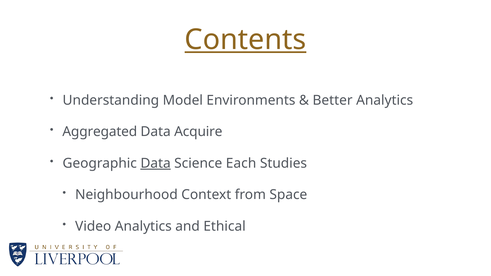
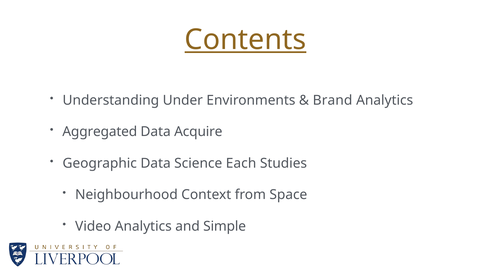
Model: Model -> Under (183, 100)
Better: Better -> Brand (333, 100)
Data underline: present -> none (156, 163)
Ethical: Ethical -> Simple (225, 226)
